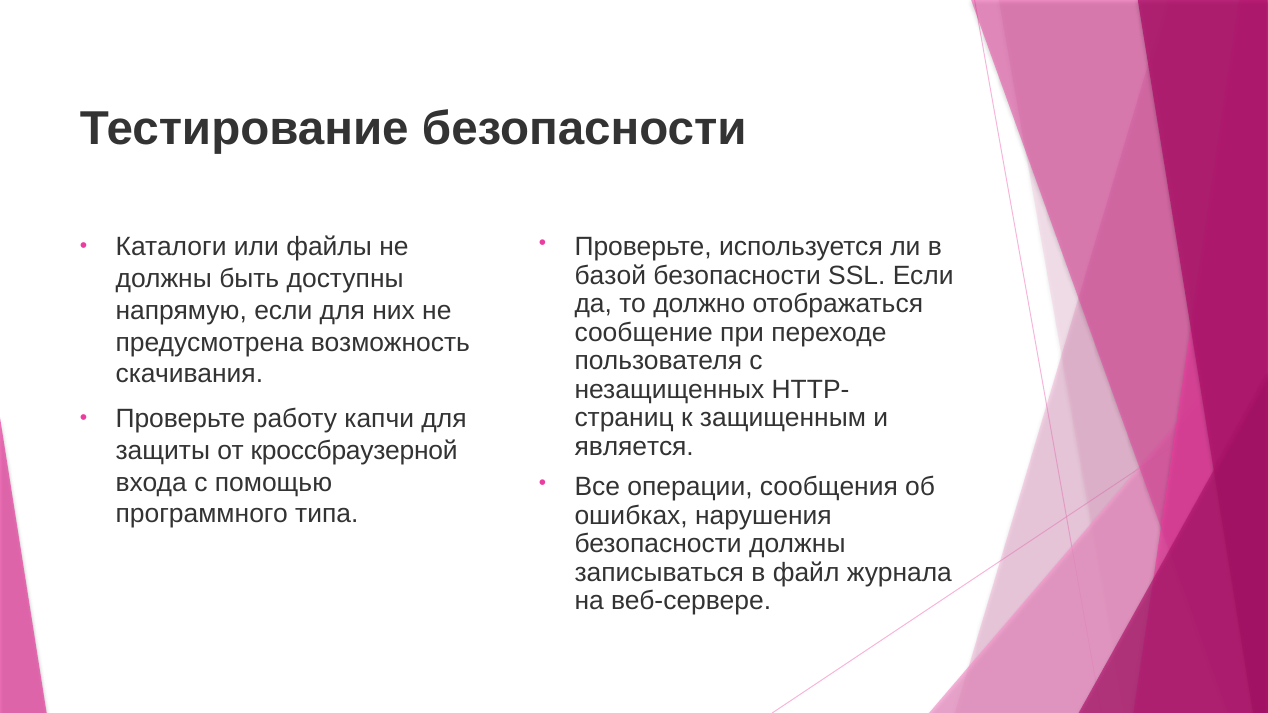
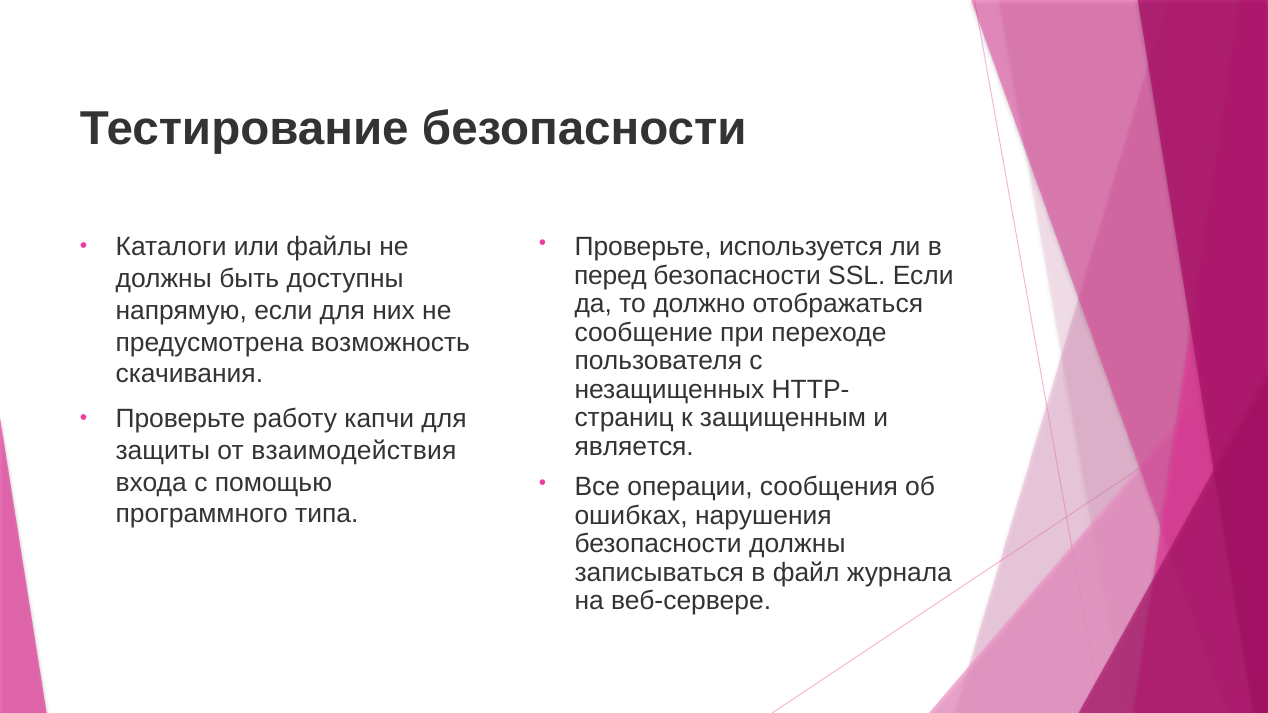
базой: базой -> перед (610, 276)
кроссбраузерной: кроссбраузерной -> взаимодействия (354, 451)
